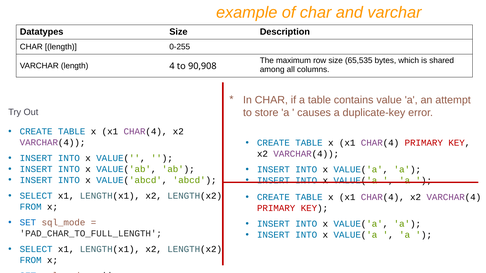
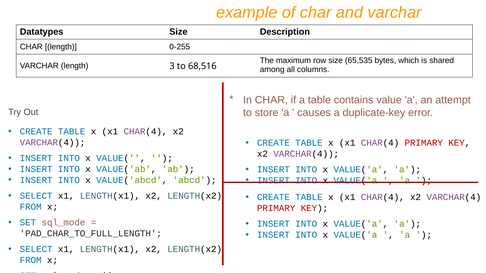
4: 4 -> 3 (172, 66)
90,908: 90,908 -> 68,516 (202, 66)
